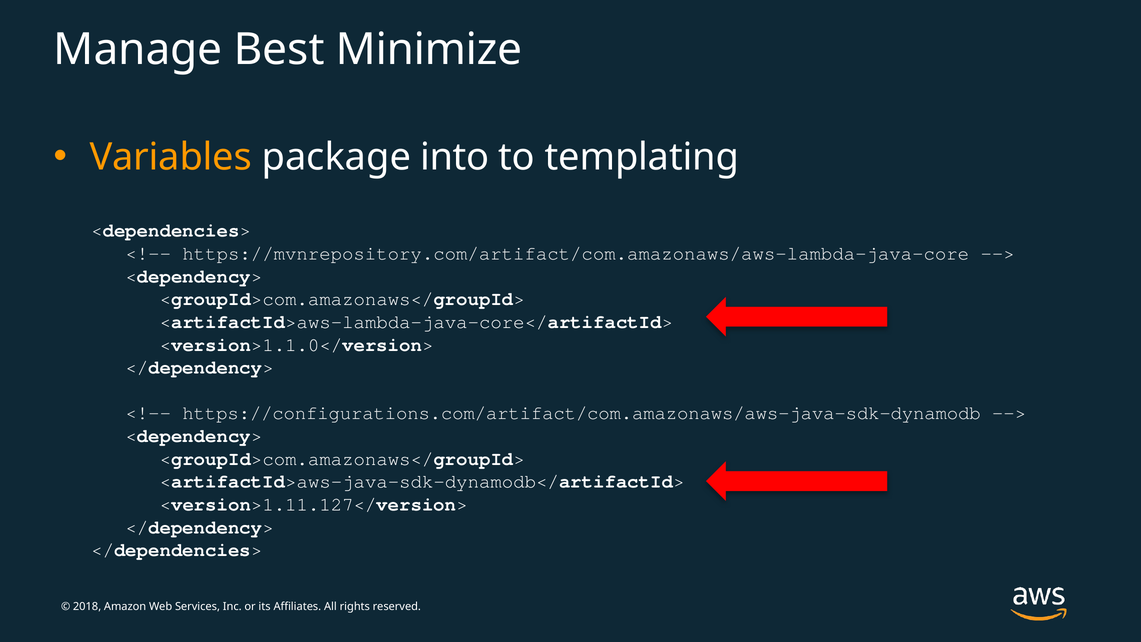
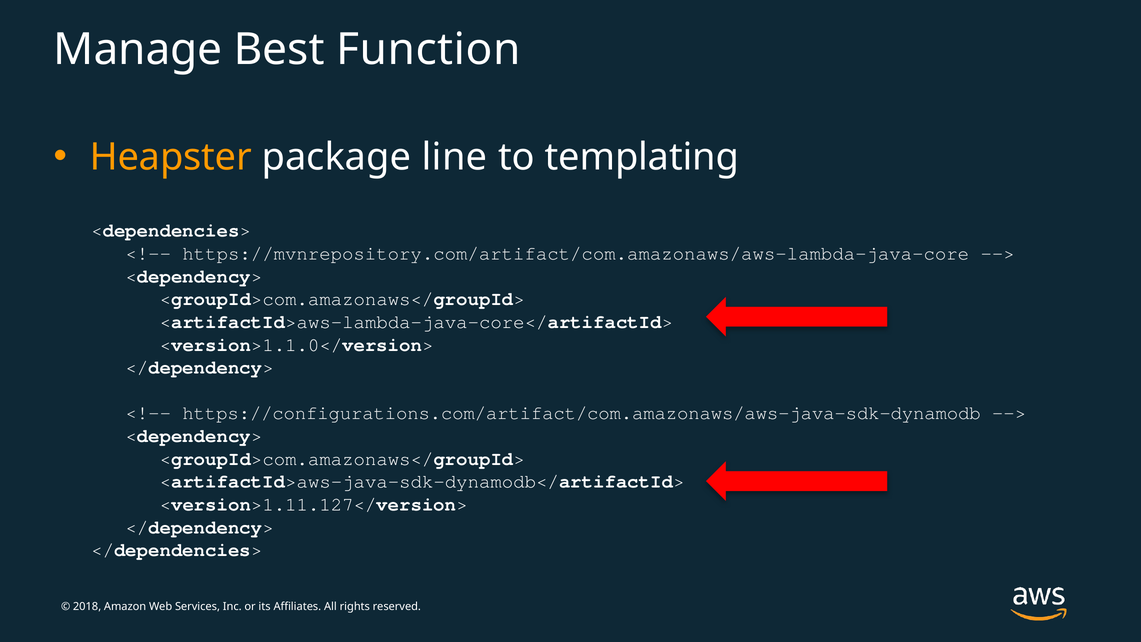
Minimize: Minimize -> Function (429, 50)
Variables: Variables -> Heapster (171, 157)
into: into -> line (455, 157)
